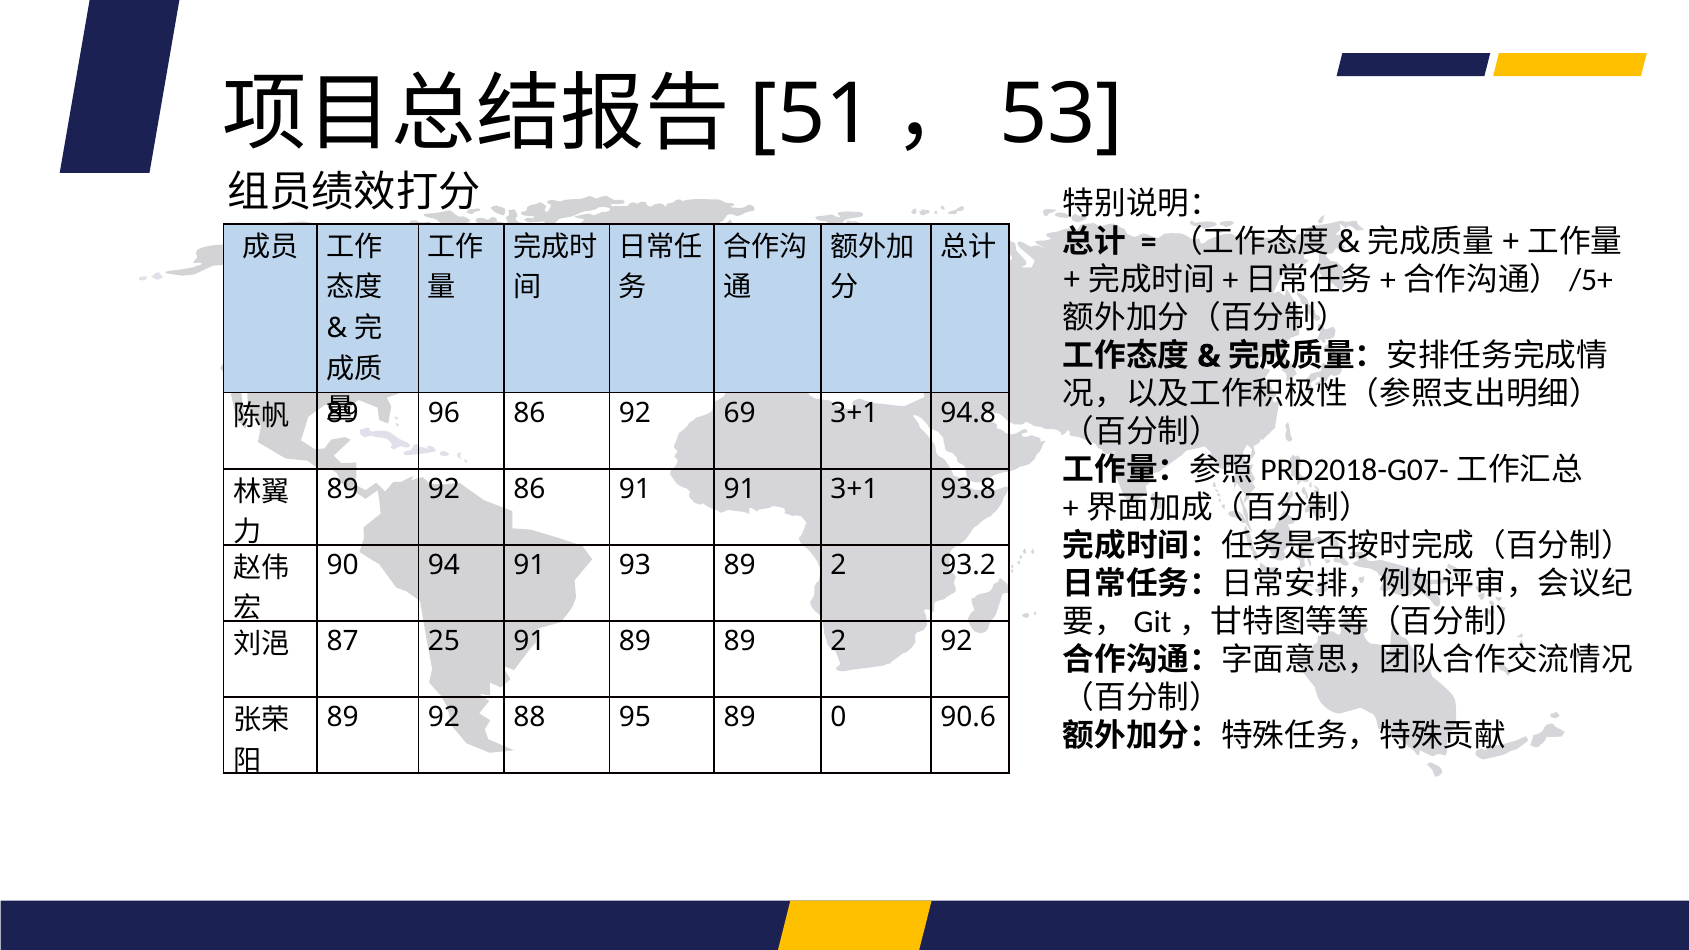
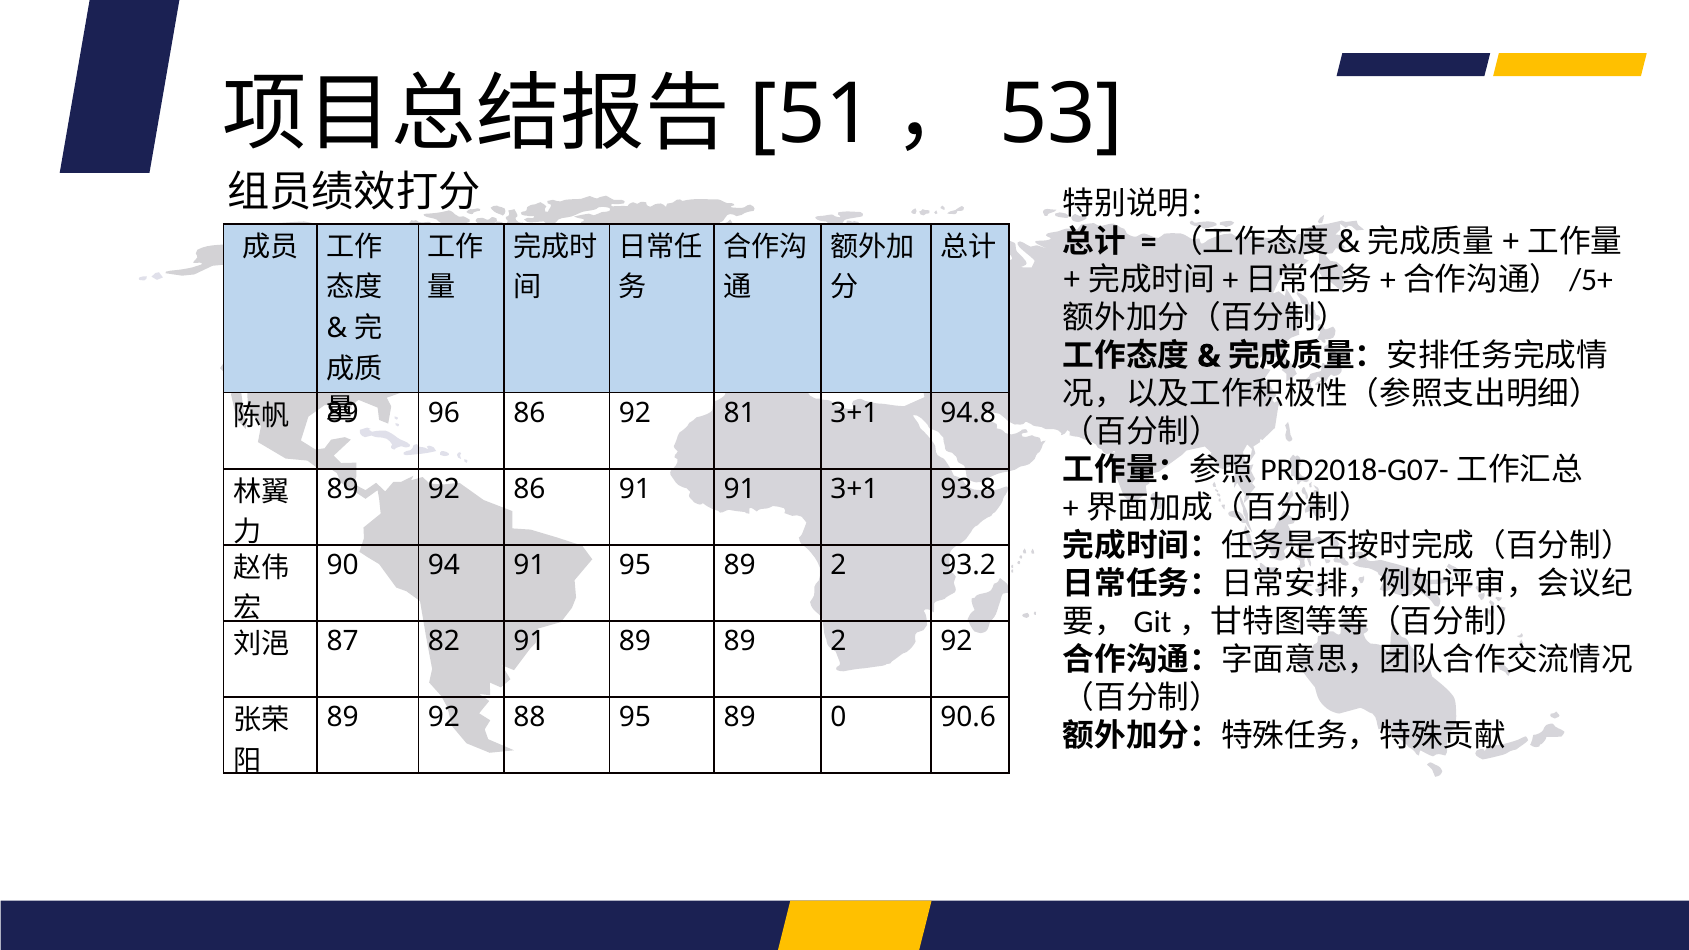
69: 69 -> 81 (740, 413)
91 93: 93 -> 95 (635, 566)
25: 25 -> 82 (444, 642)
